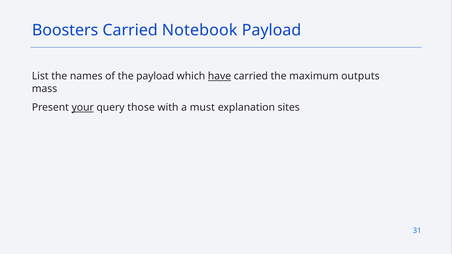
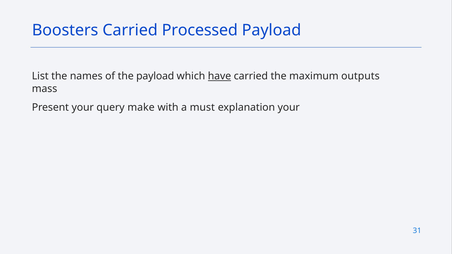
Notebook: Notebook -> Processed (200, 30)
your underline: present -> none (83, 108)
those: those -> make (141, 108)
explanation sites: sites -> your (289, 108)
